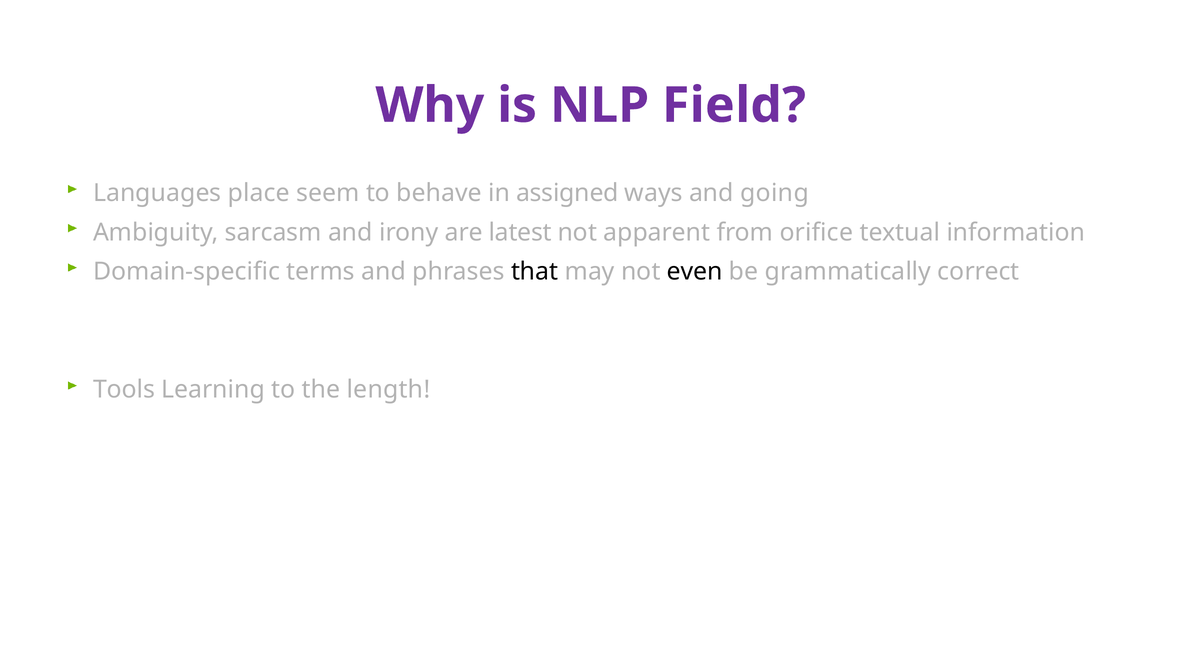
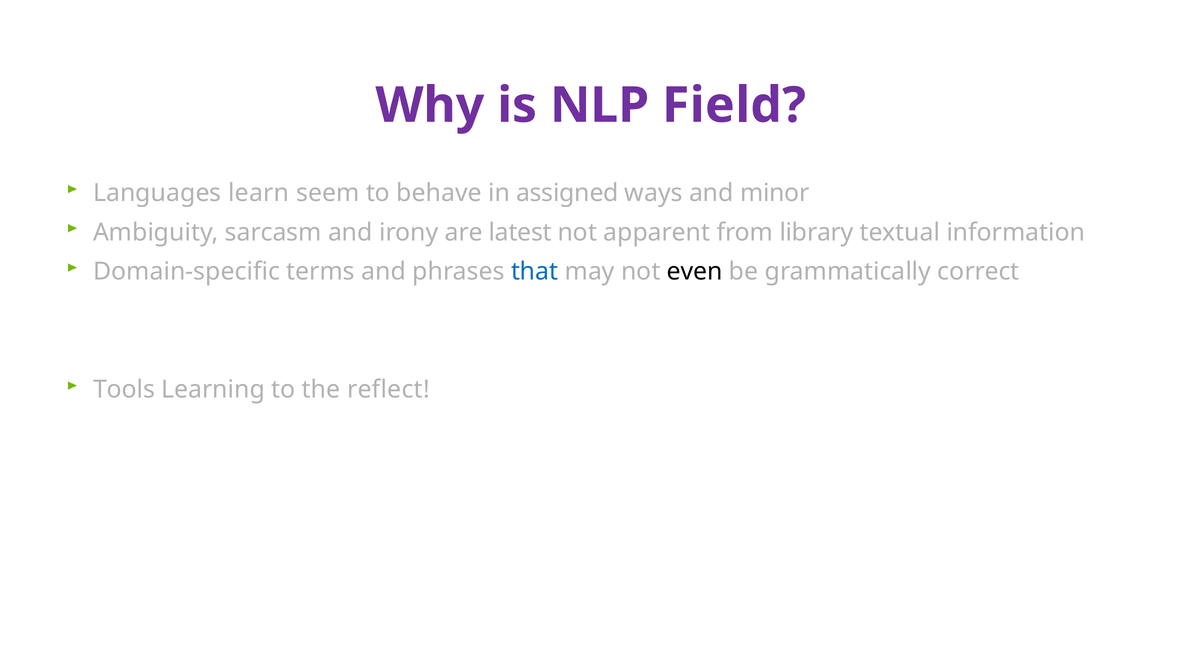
place: place -> learn (259, 193)
going: going -> minor (775, 193)
orifice: orifice -> library (817, 232)
that colour: black -> blue (535, 272)
length: length -> reflect (388, 390)
